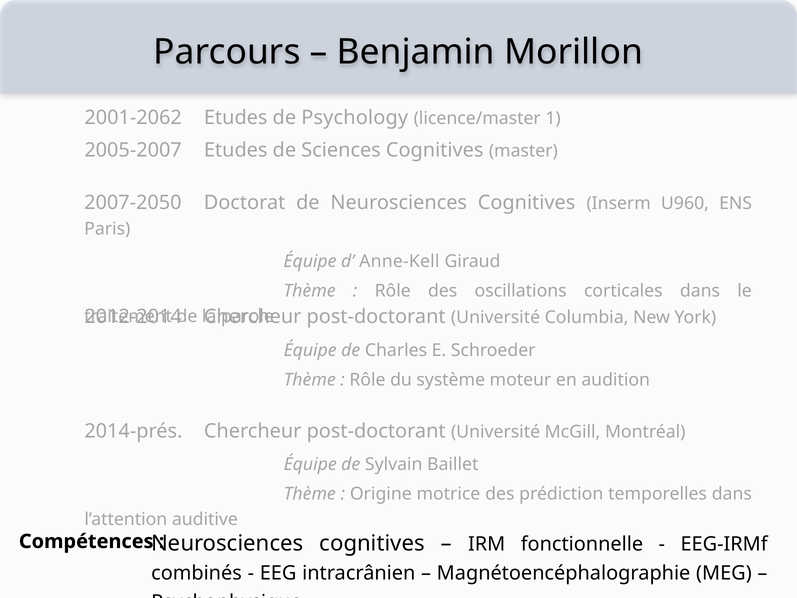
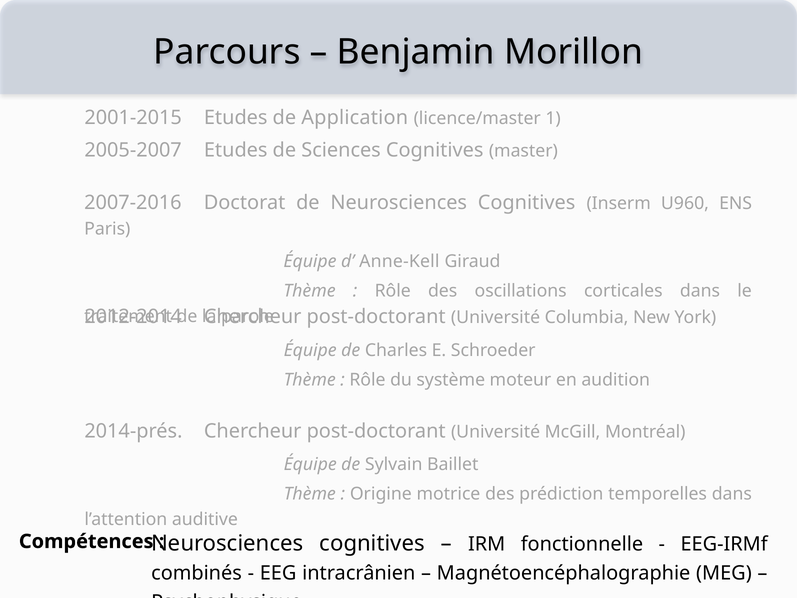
2001-2062: 2001-2062 -> 2001-2015 (133, 118)
Psychology: Psychology -> Application (355, 118)
2007-2050: 2007-2050 -> 2007-2016 (133, 202)
